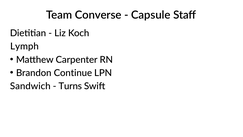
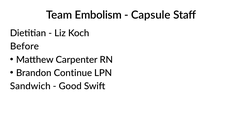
Converse: Converse -> Embolism (98, 15)
Lymph: Lymph -> Before (24, 46)
Turns: Turns -> Good (70, 86)
